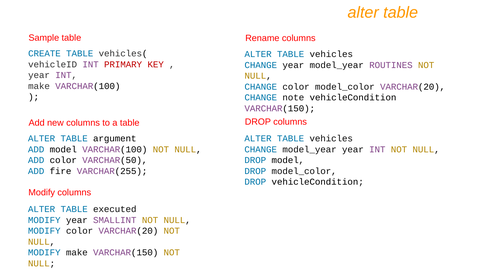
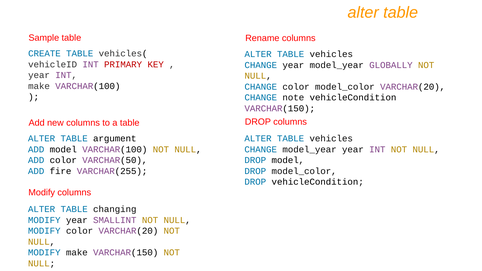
ROUTINES: ROUTINES -> GLOBALLY (391, 65)
executed: executed -> changing (115, 209)
